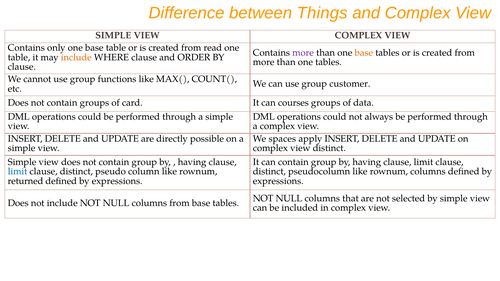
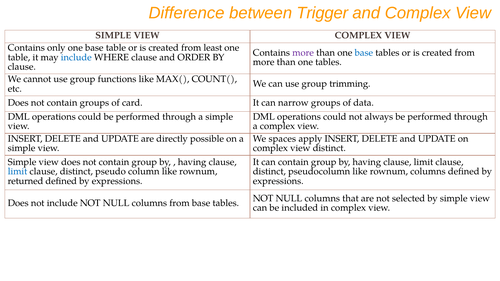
Things: Things -> Trigger (322, 13)
read: read -> least (213, 48)
base colour: orange -> blue (364, 53)
include colour: orange -> blue (76, 57)
customer: customer -> trimming (350, 84)
courses: courses -> narrow (293, 103)
